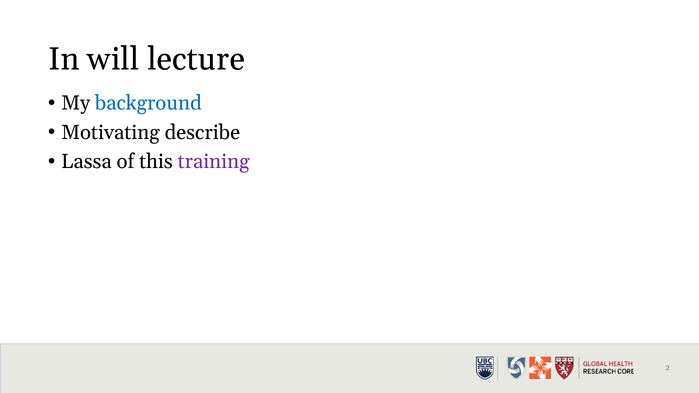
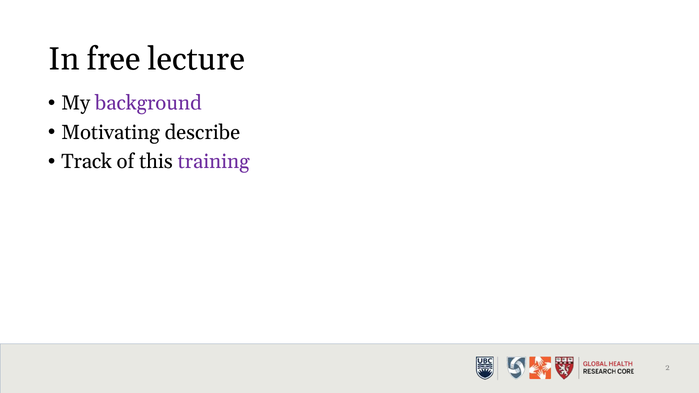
will: will -> free (114, 59)
background colour: blue -> purple (148, 103)
Lassa: Lassa -> Track (87, 162)
